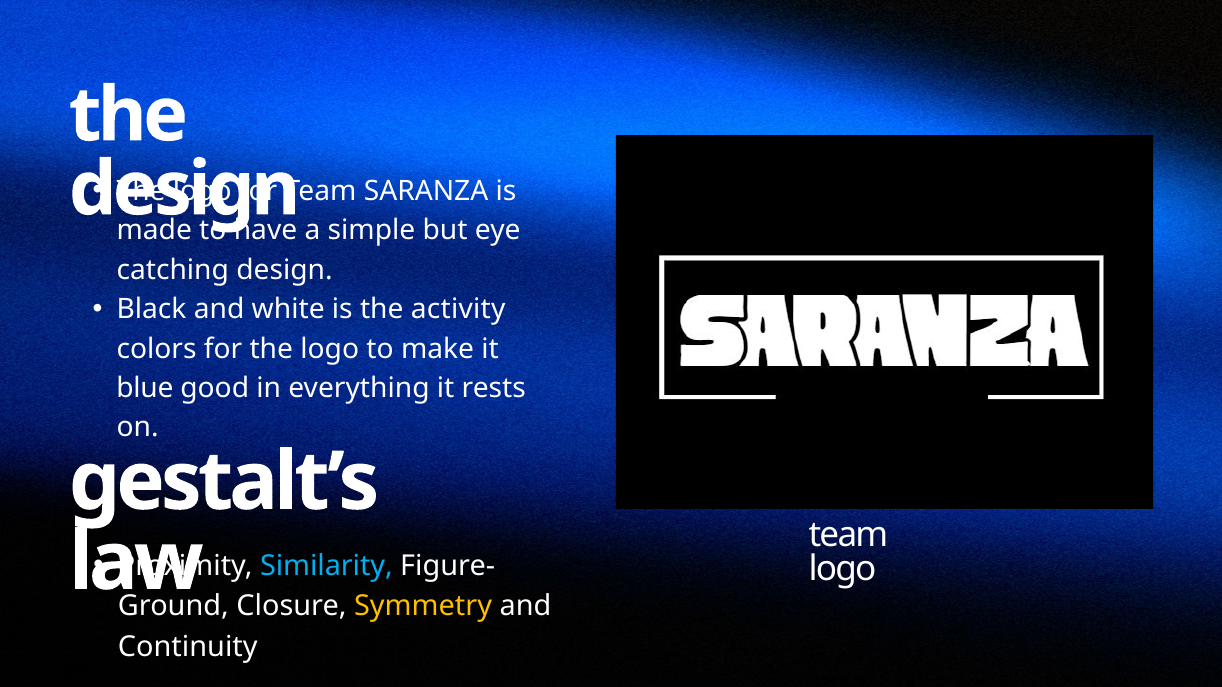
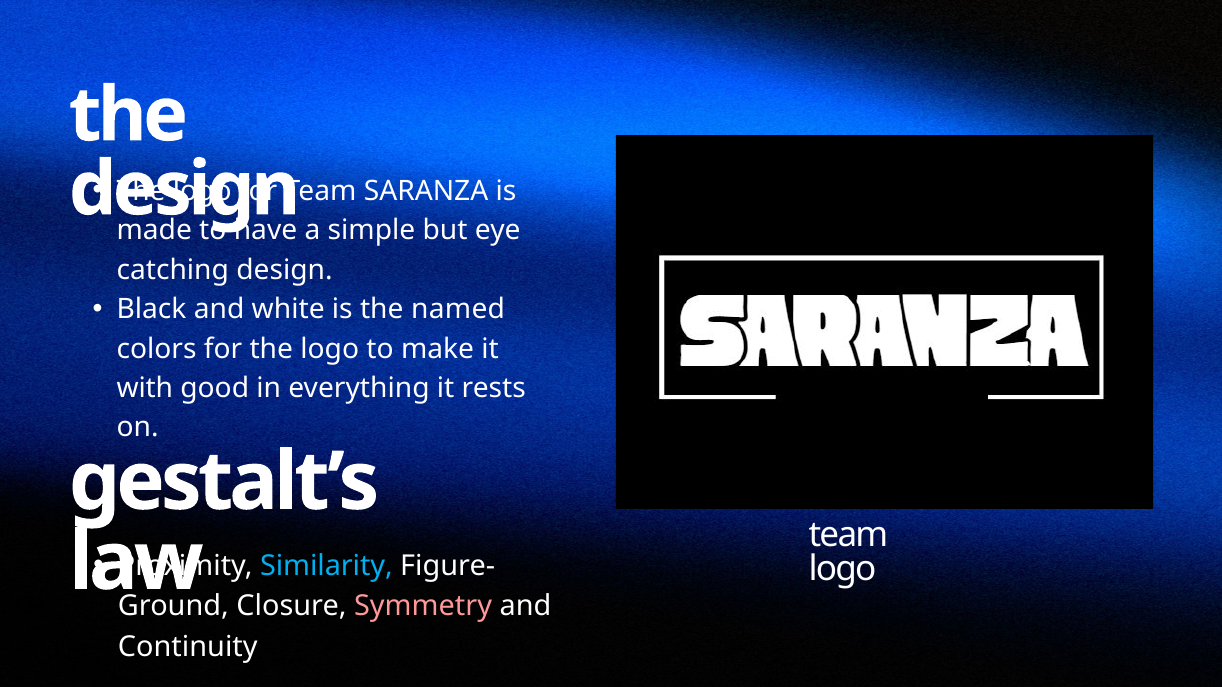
activity: activity -> named (458, 310)
blue: blue -> with (145, 388)
Symmetry colour: yellow -> pink (423, 606)
